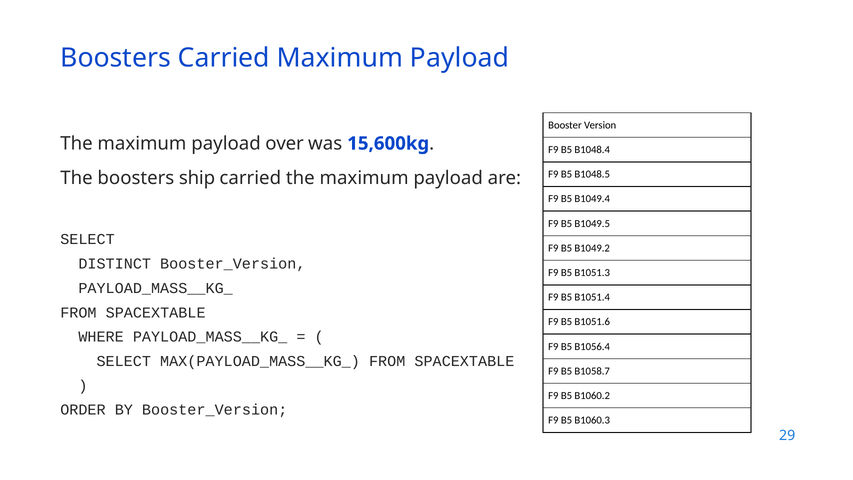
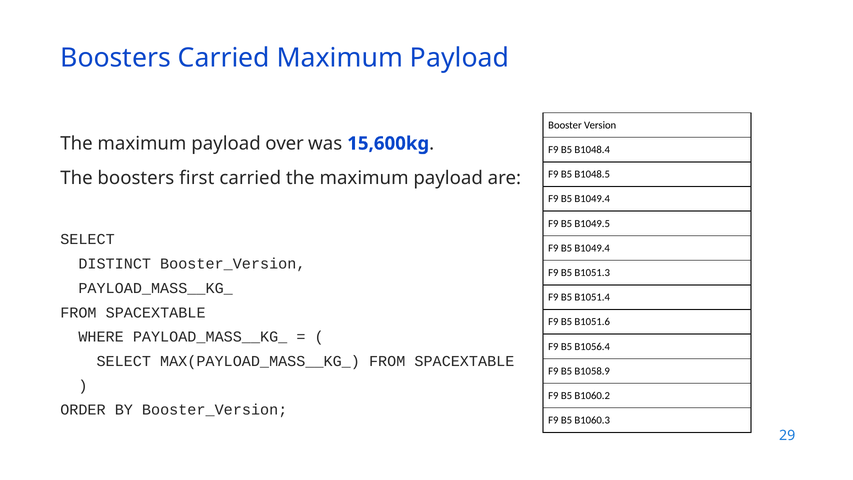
ship: ship -> first (197, 178)
B1049.2: B1049.2 -> B1049.4 (592, 248)
B1058.7: B1058.7 -> B1058.9 (592, 371)
